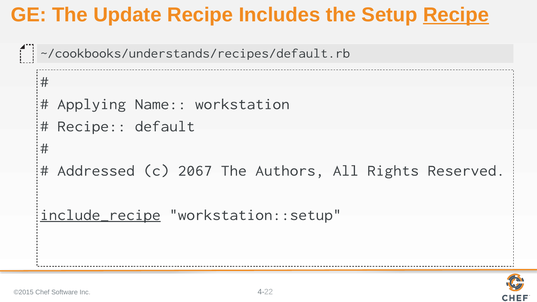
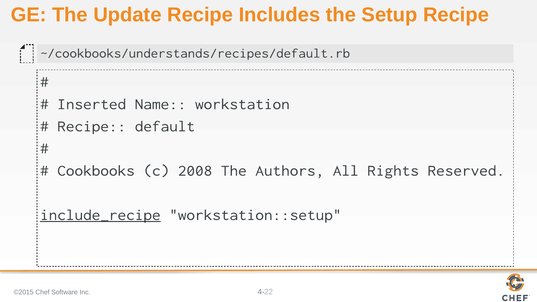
Recipe underline: present -> none (456, 15)
Applying: Applying -> Inserted (92, 104)
Addressed: Addressed -> Cookbooks (96, 171)
2067: 2067 -> 2008 (195, 171)
